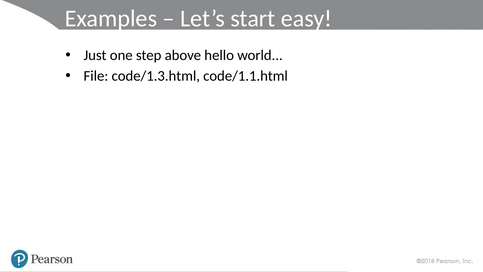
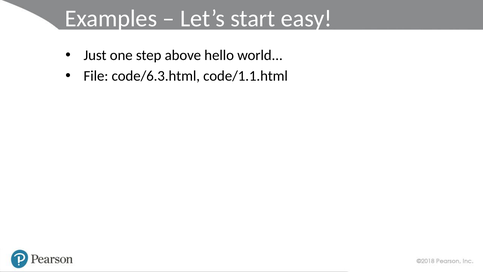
code/1.3.html: code/1.3.html -> code/6.3.html (156, 76)
